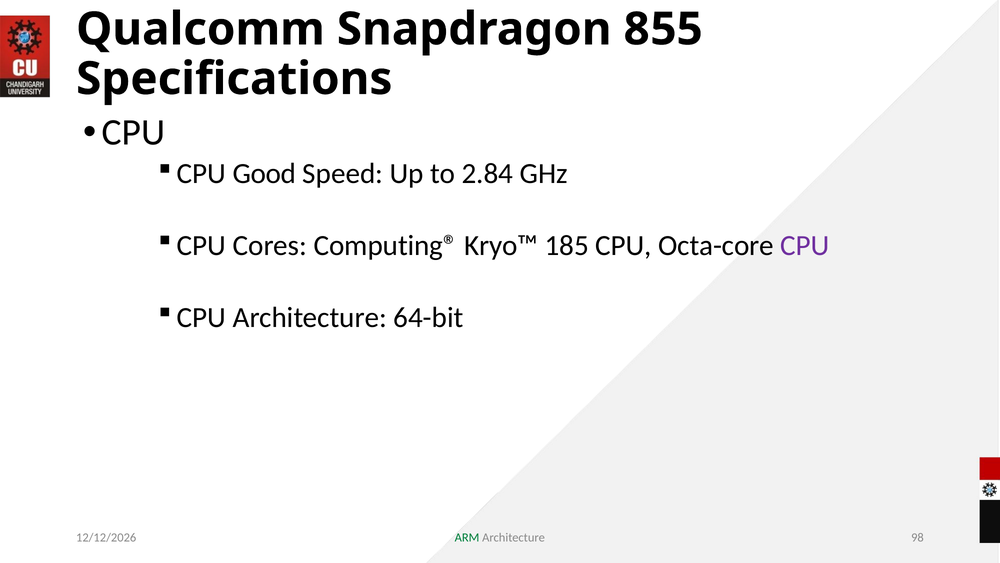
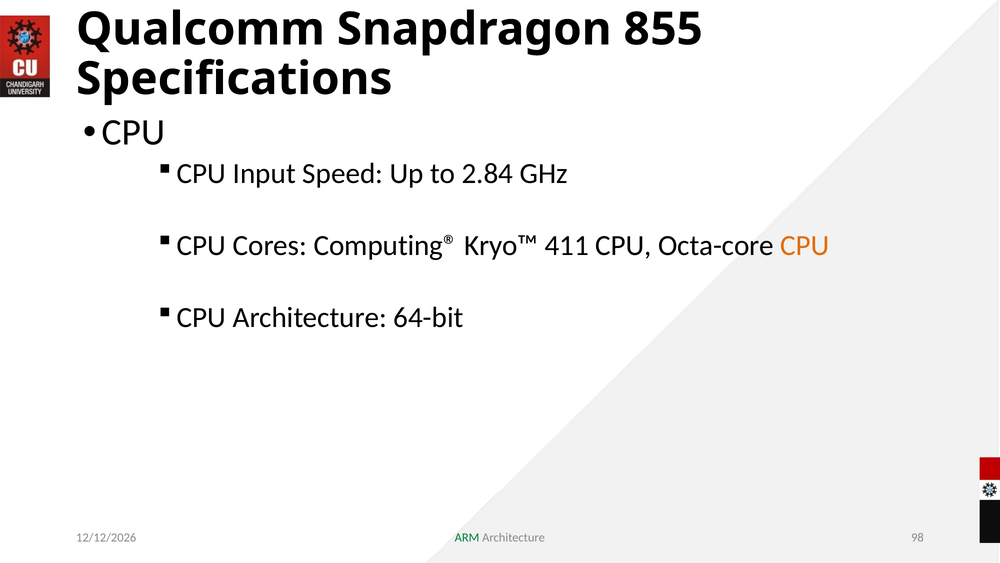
Good: Good -> Input (264, 174)
185: 185 -> 411 (567, 245)
CPU colour: purple -> orange (805, 245)
